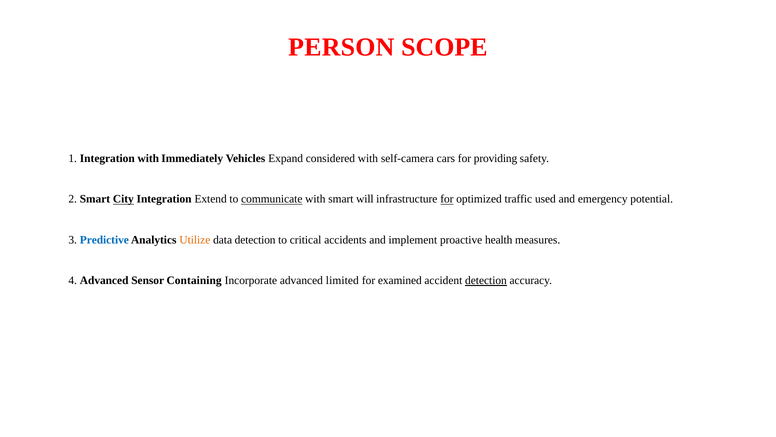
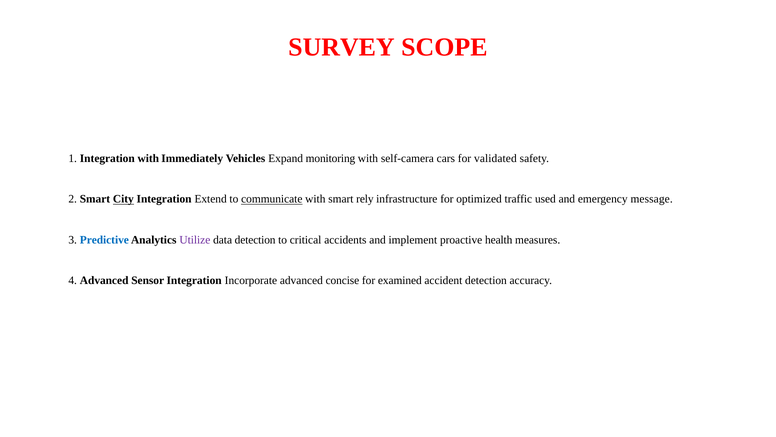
PERSON: PERSON -> SURVEY (341, 47)
considered: considered -> monitoring (330, 158)
providing: providing -> validated (495, 158)
will: will -> rely (365, 199)
for underline: present -> none (447, 199)
potential: potential -> message (652, 199)
Utilize colour: orange -> purple (195, 240)
Sensor Containing: Containing -> Integration (194, 280)
limited: limited -> concise (342, 280)
detection underline: present -> none (486, 280)
